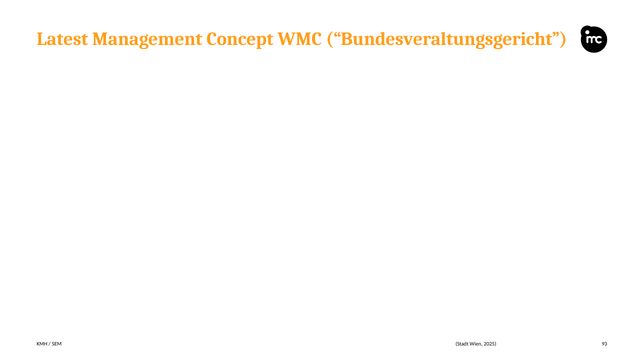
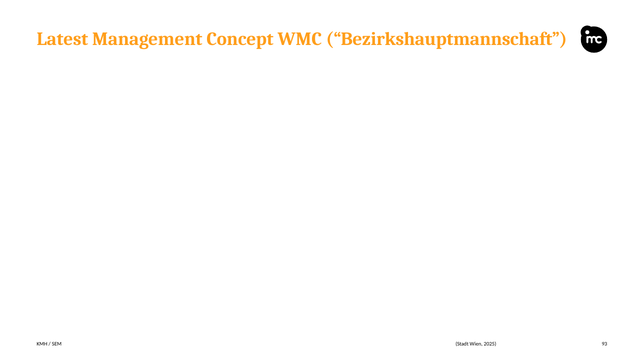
Bundesveraltungsgericht: Bundesveraltungsgericht -> Bezirkshauptmannschaft (447, 39)
